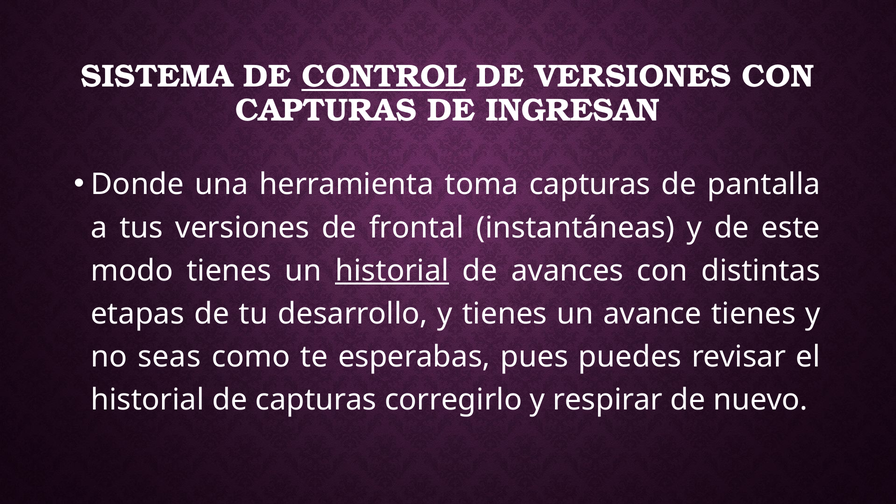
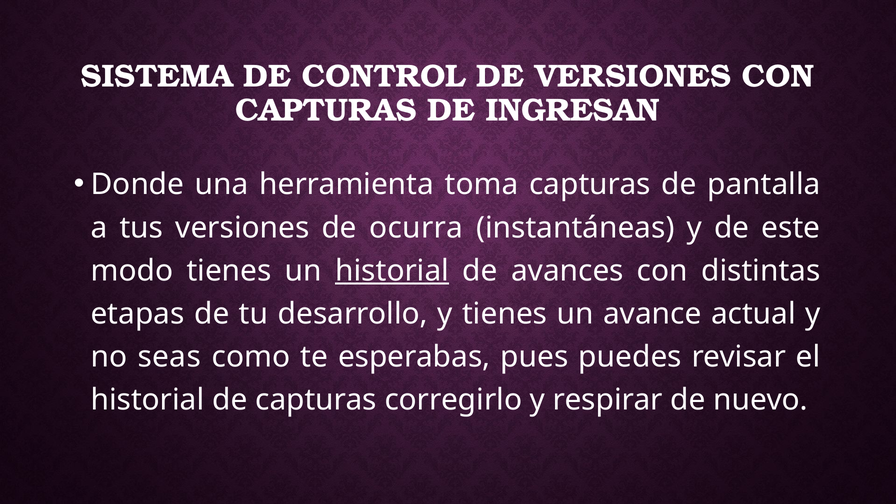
CONTROL underline: present -> none (384, 76)
frontal: frontal -> ocurra (416, 228)
avance tienes: tienes -> actual (753, 314)
